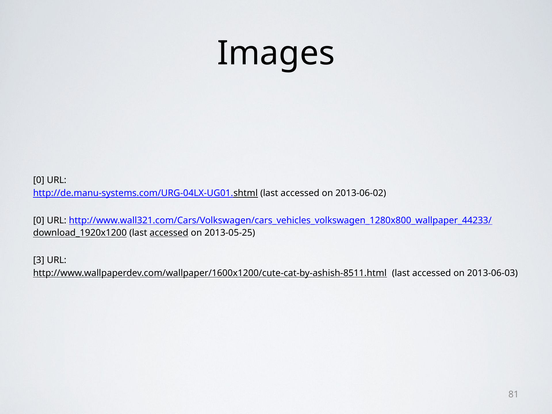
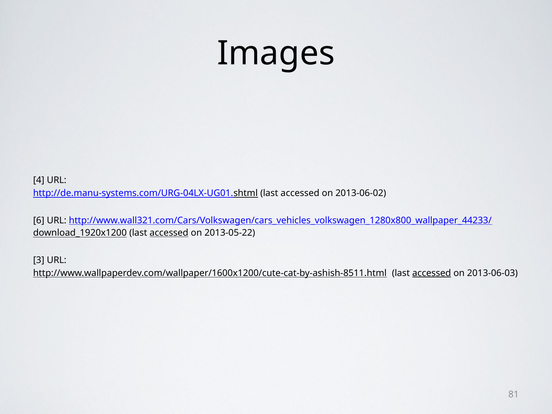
0: 0 -> 4 (39, 180)
0: 0 -> 6 (39, 220)
2013-05-25: 2013-05-25 -> 2013-05-22 (230, 233)
accessed underline: none -> present (432, 273)
